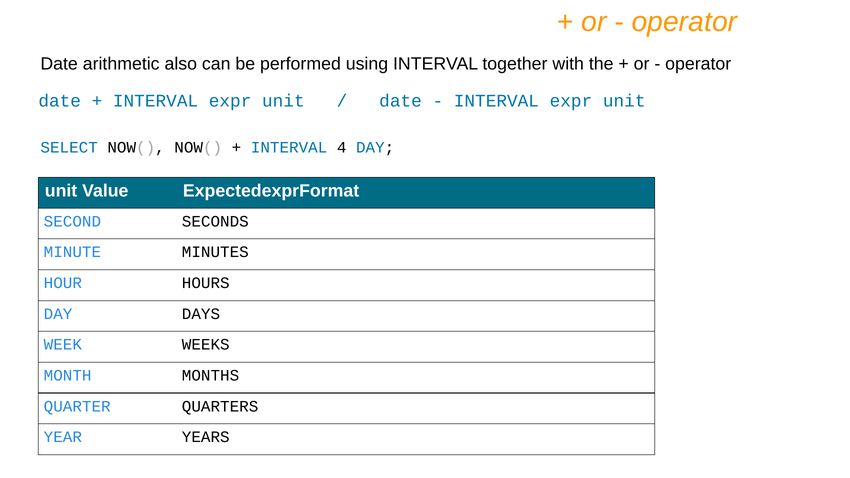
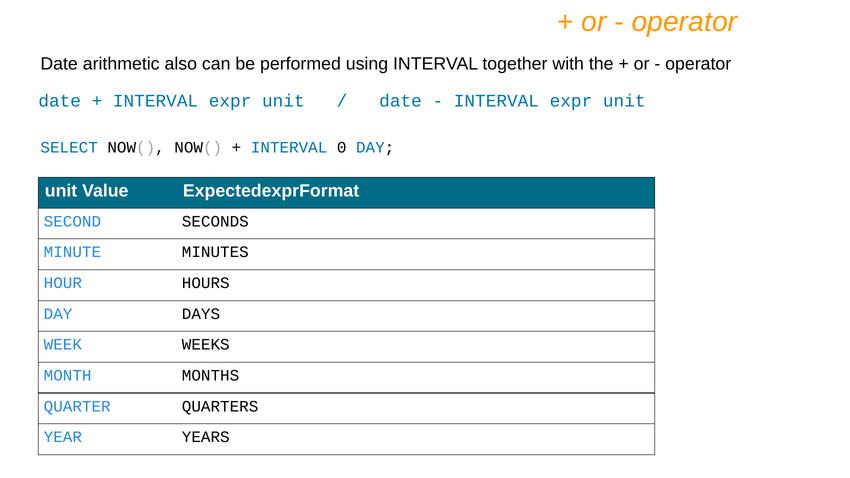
4: 4 -> 0 (342, 147)
